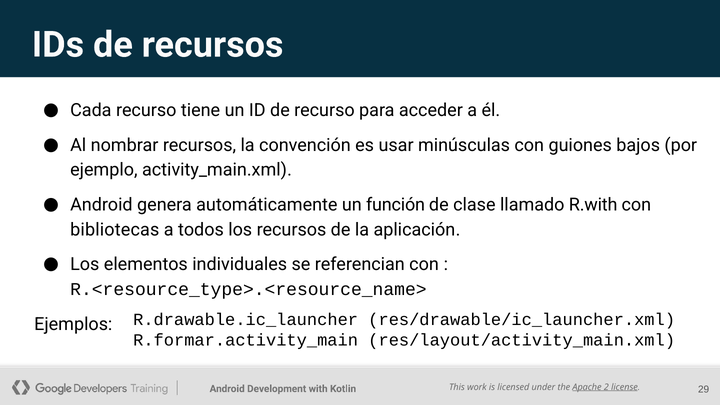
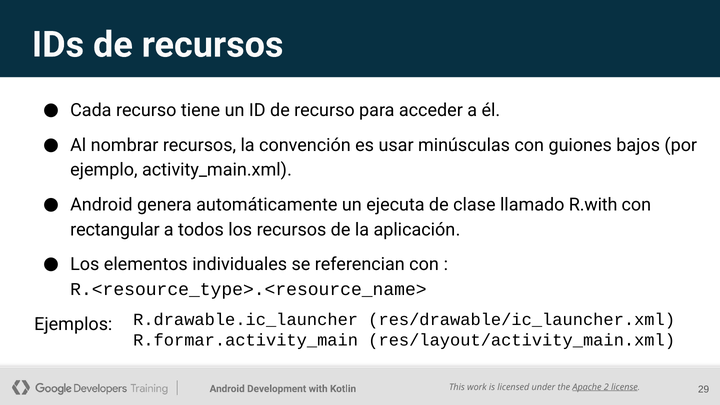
función: función -> ejecuta (395, 205)
bibliotecas: bibliotecas -> rectangular (115, 230)
